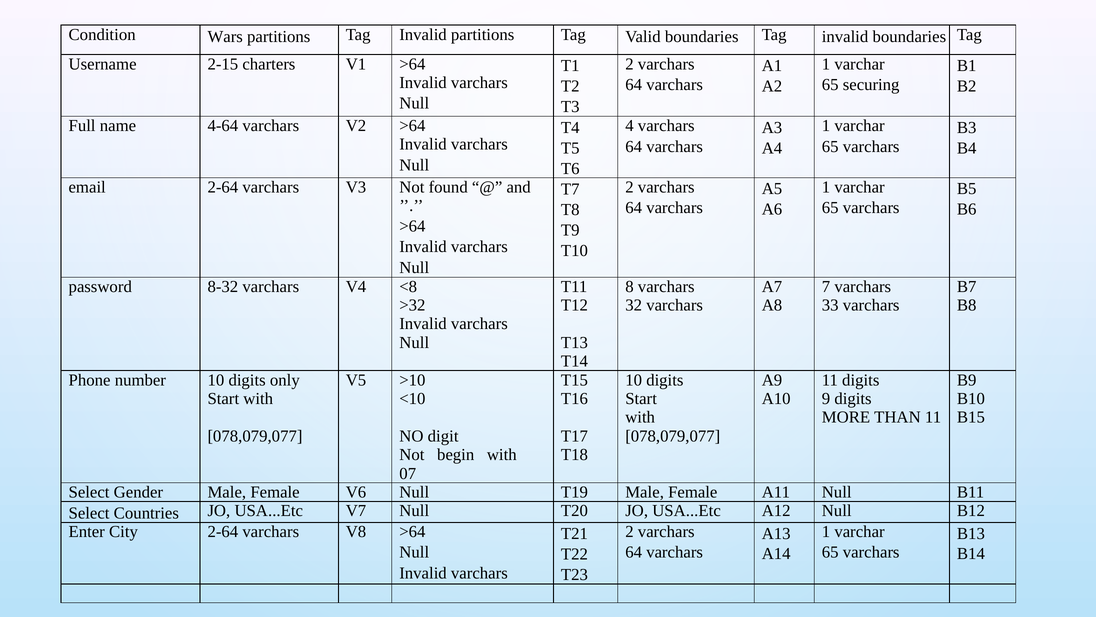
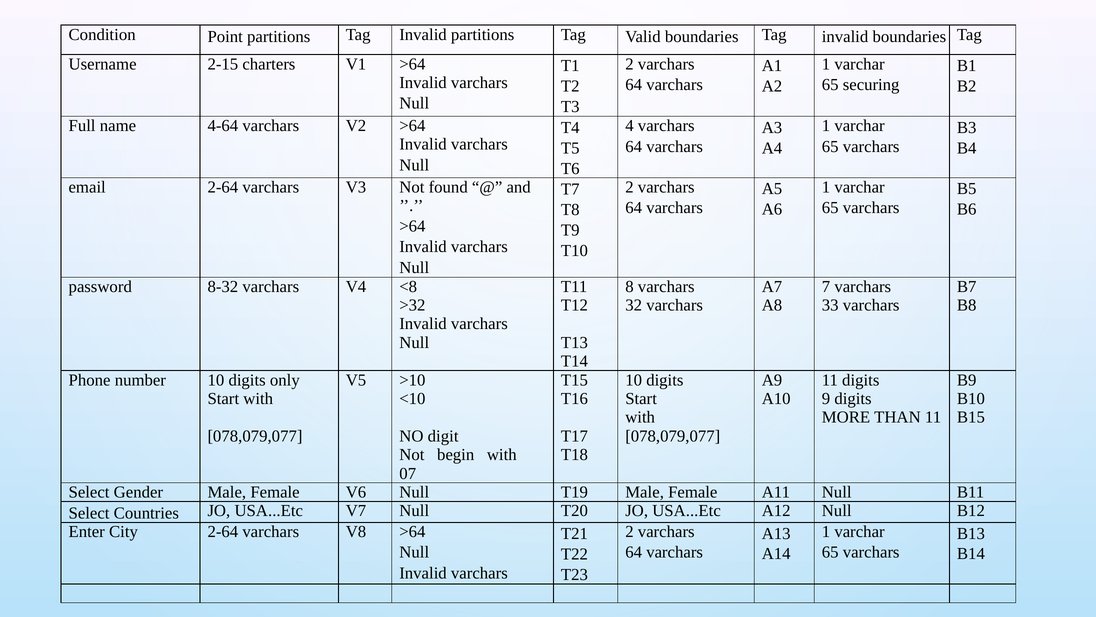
Wars: Wars -> Point (225, 37)
